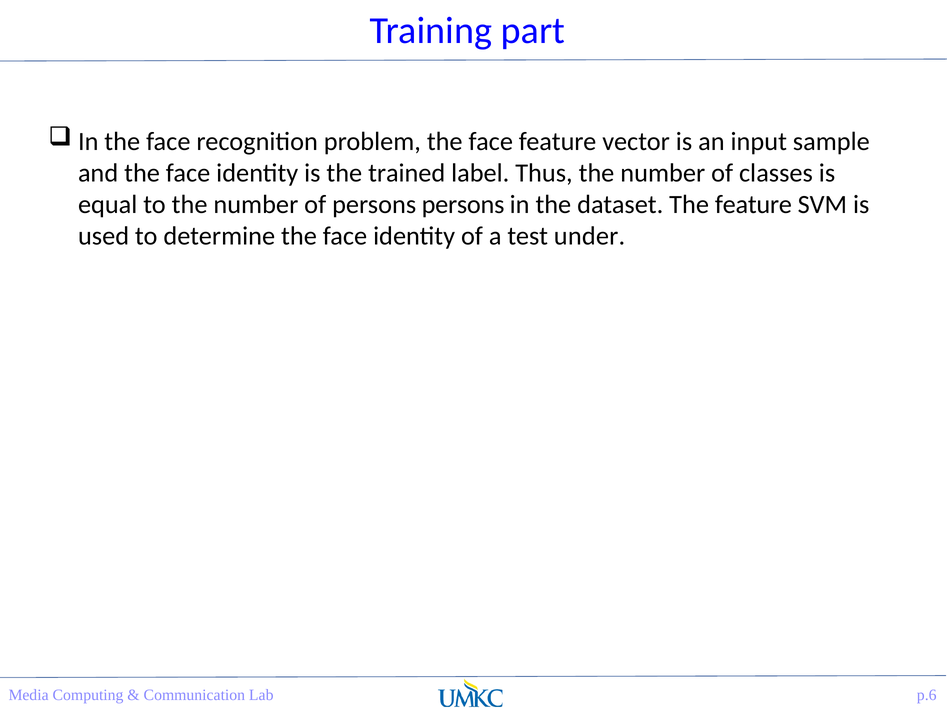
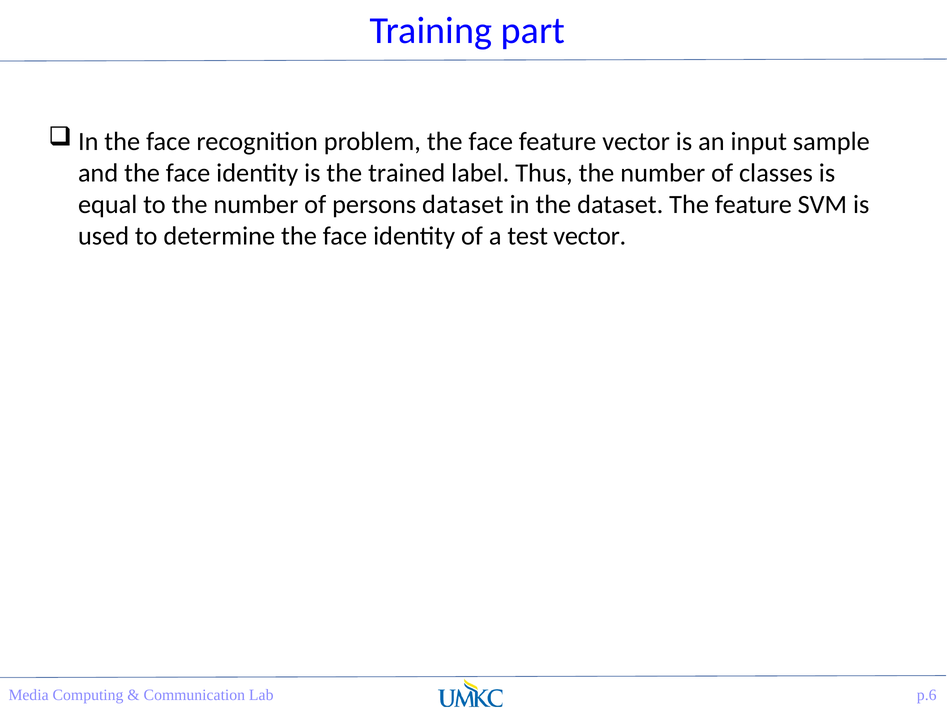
persons persons: persons -> dataset (463, 205)
test under: under -> vector (590, 236)
